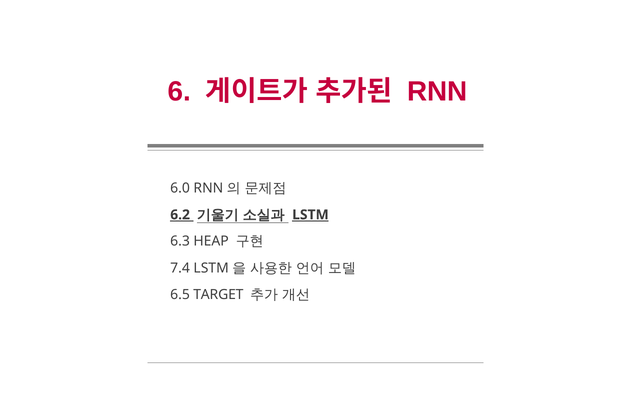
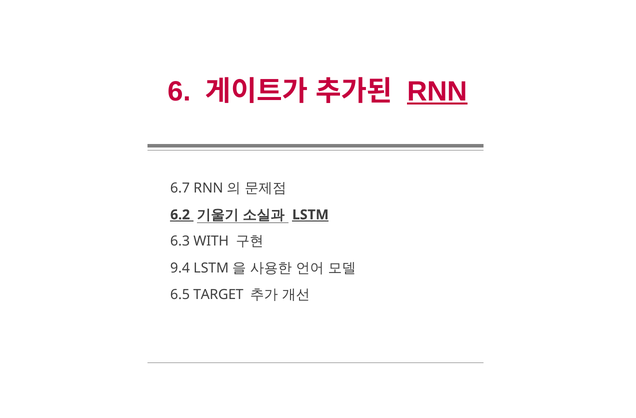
RNN underline: none -> present (437, 91)
6.0: 6.0 -> 6.7 (180, 188)
HEAP: HEAP -> WITH (211, 241)
7.4: 7.4 -> 9.4 (180, 268)
